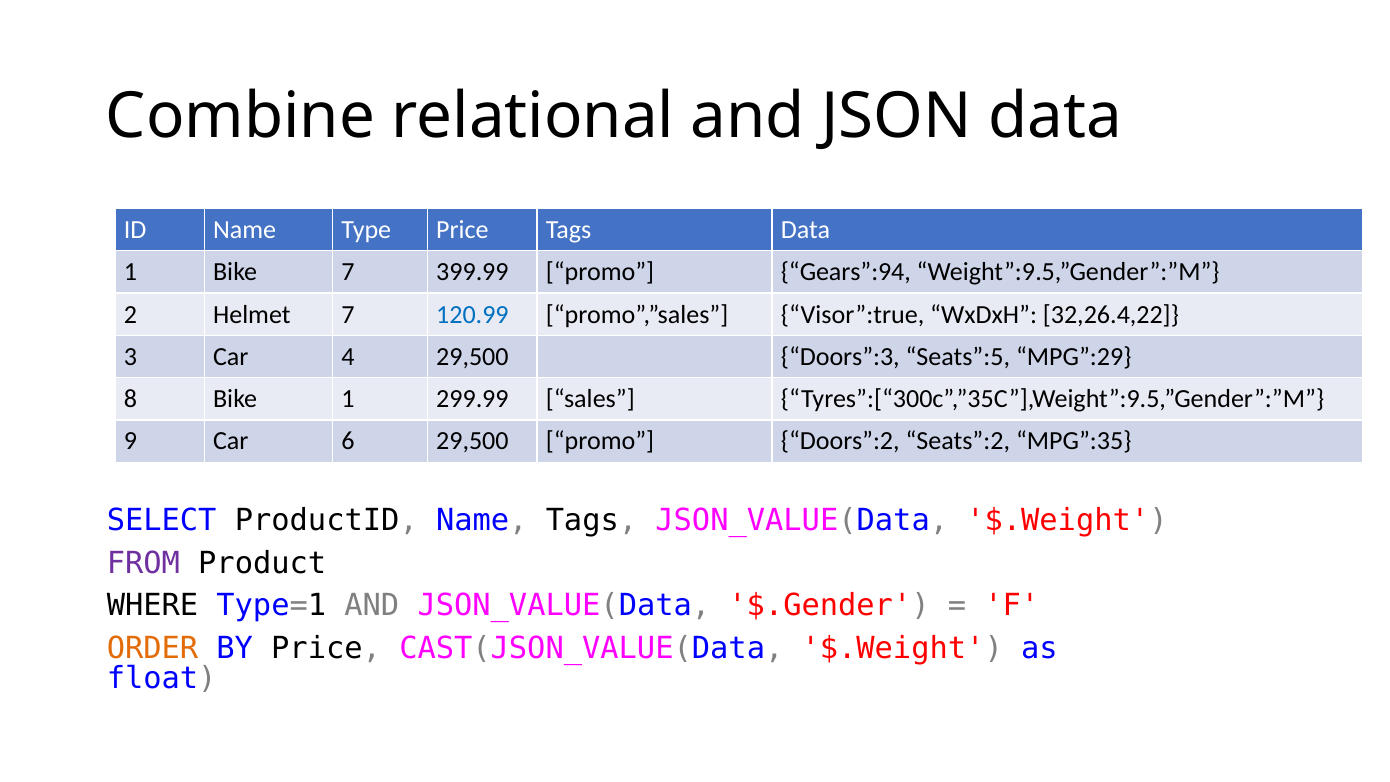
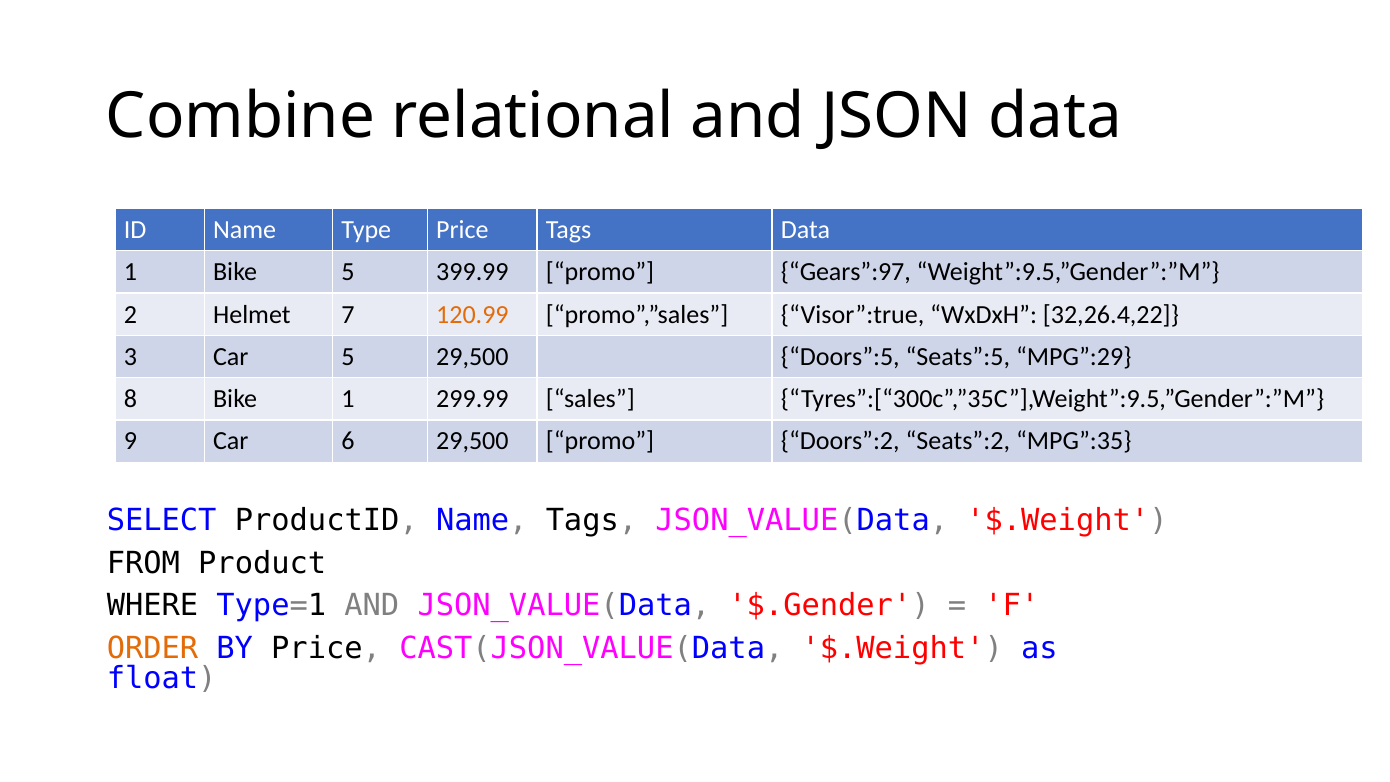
Bike 7: 7 -> 5 (348, 272)
Gears”:94: Gears”:94 -> Gears”:97 (846, 272)
120.99 colour: blue -> orange (472, 314)
Car 4: 4 -> 5 (348, 357)
Doors”:3: Doors”:3 -> Doors”:5 (840, 357)
FROM colour: purple -> black (143, 563)
